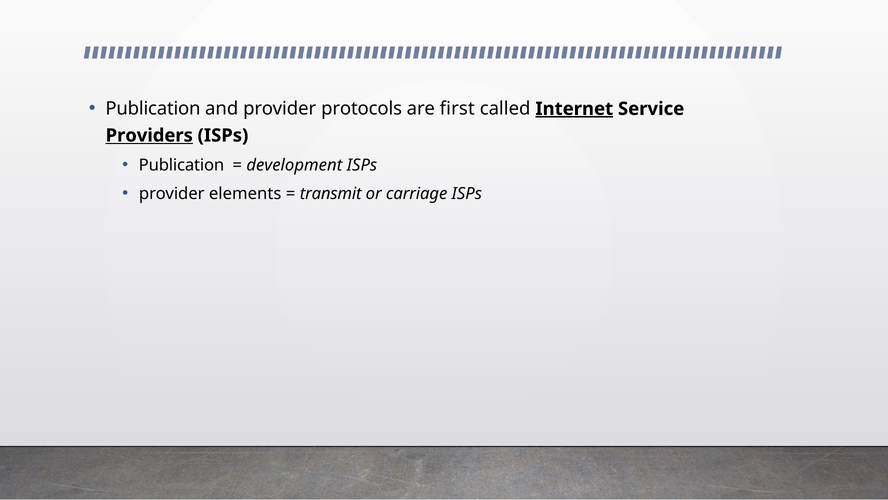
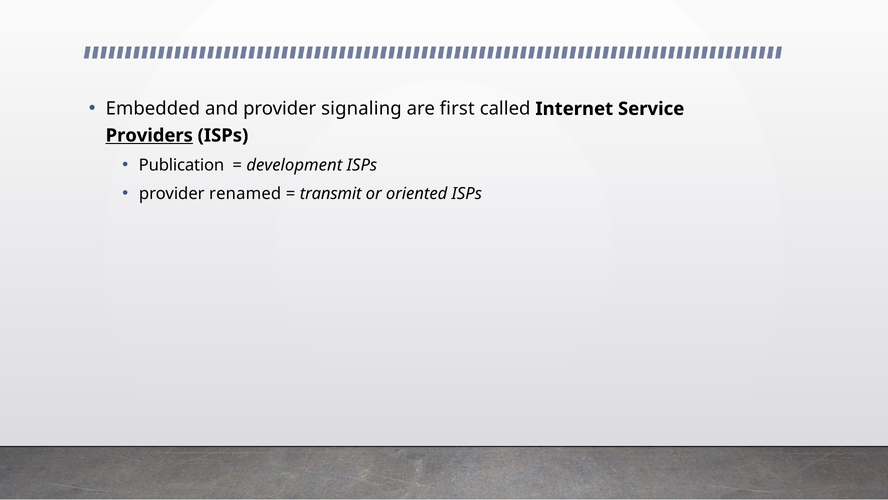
Publication: Publication -> Embedded (153, 109)
protocols: protocols -> signaling (361, 109)
Internet underline: present -> none (574, 109)
elements: elements -> renamed (245, 193)
carriage: carriage -> oriented (417, 193)
